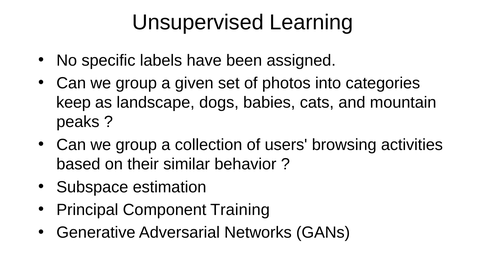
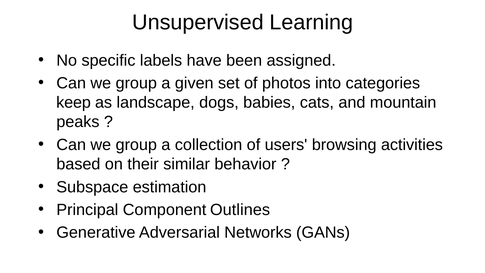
Training: Training -> Outlines (240, 210)
